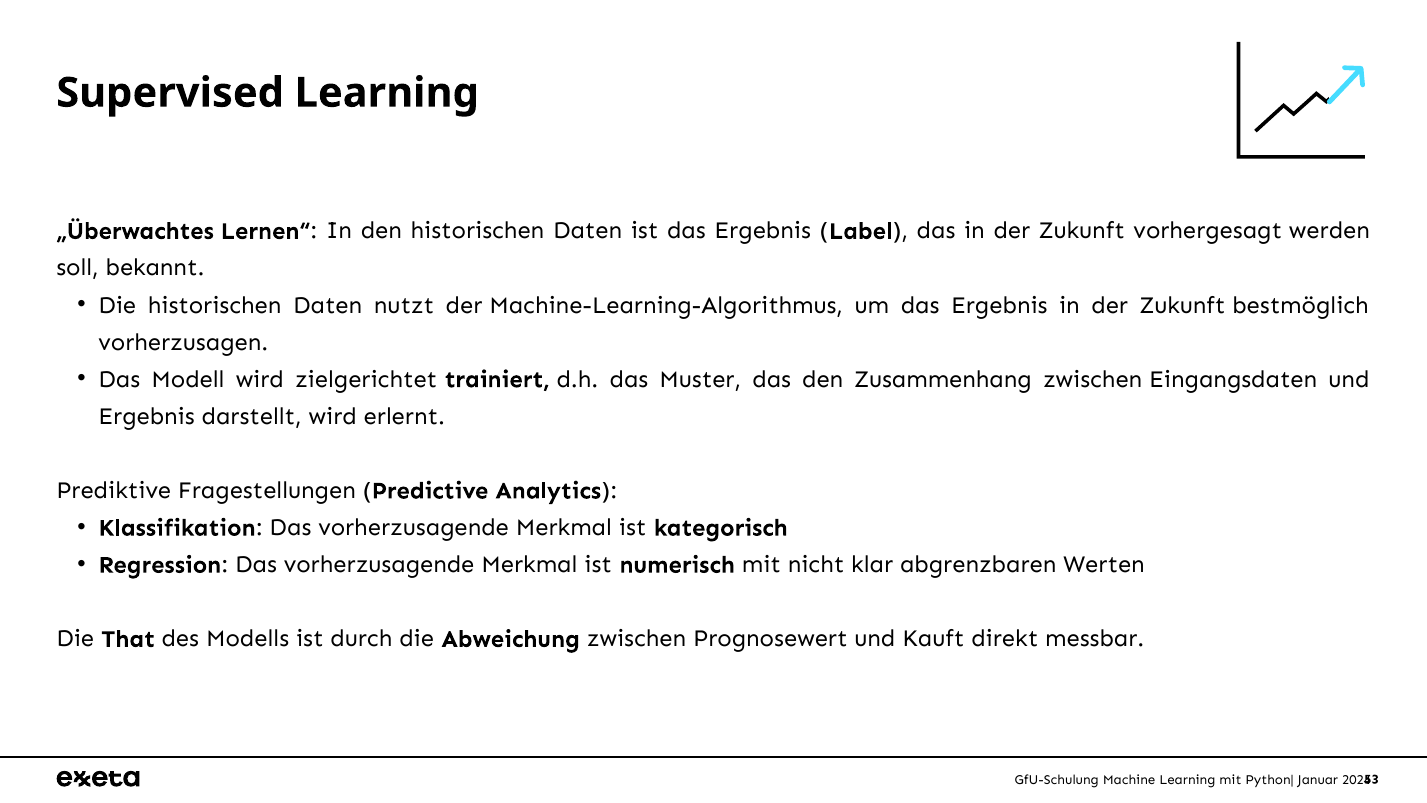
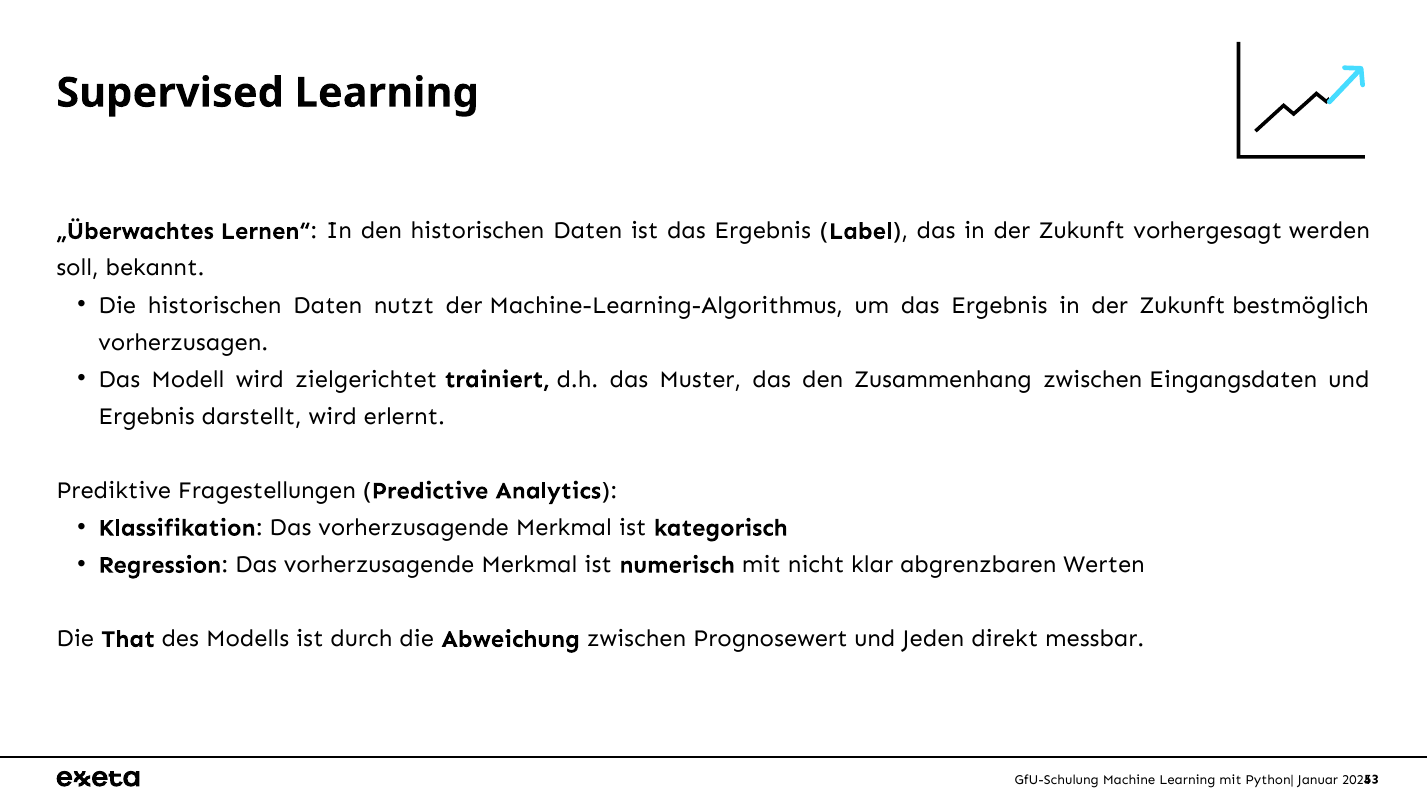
Kauft: Kauft -> Jeden (933, 639)
